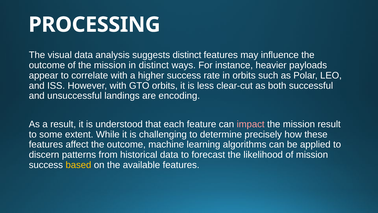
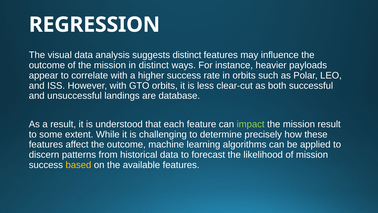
PROCESSING: PROCESSING -> REGRESSION (94, 25)
encoding: encoding -> database (179, 96)
impact colour: pink -> light green (251, 124)
